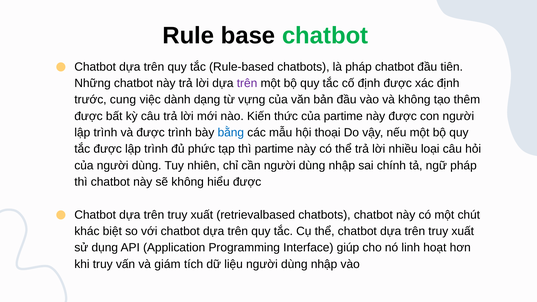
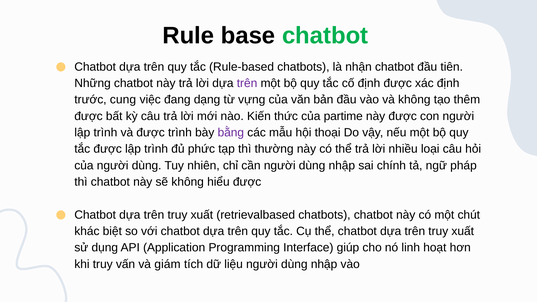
là pháp: pháp -> nhận (359, 67)
dành: dành -> đang (177, 100)
bằng colour: blue -> purple (231, 133)
thì partime: partime -> thường (274, 149)
